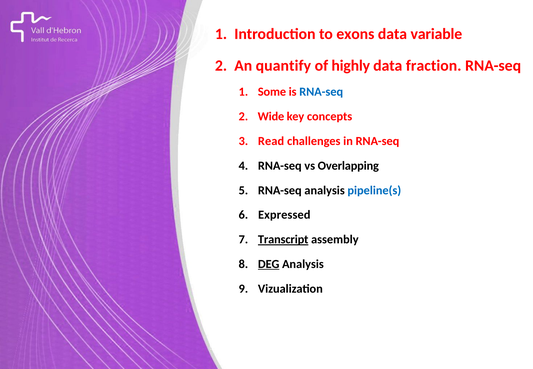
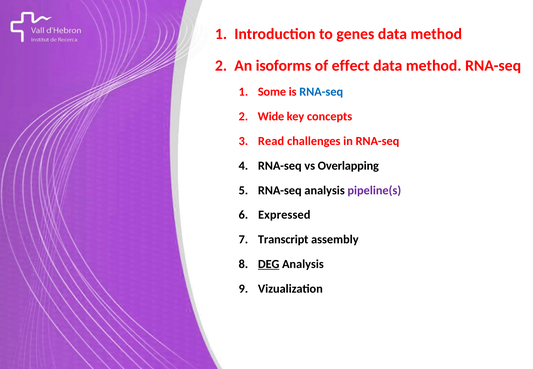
exons: exons -> genes (355, 34)
variable: variable -> method (436, 34)
quantify: quantify -> isoforms (283, 66)
highly: highly -> effect (351, 66)
fraction: fraction -> method (434, 66)
pipeline(s colour: blue -> purple (374, 190)
Transcript underline: present -> none (283, 240)
